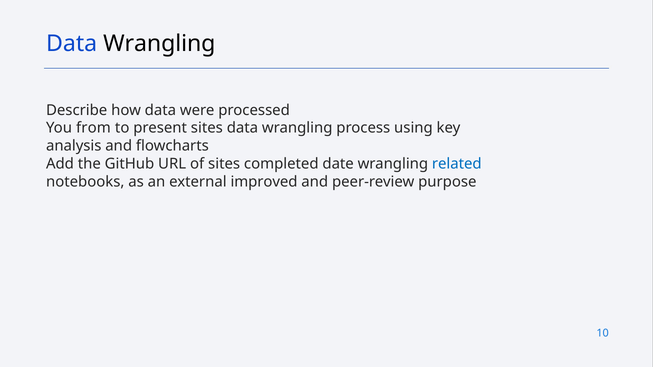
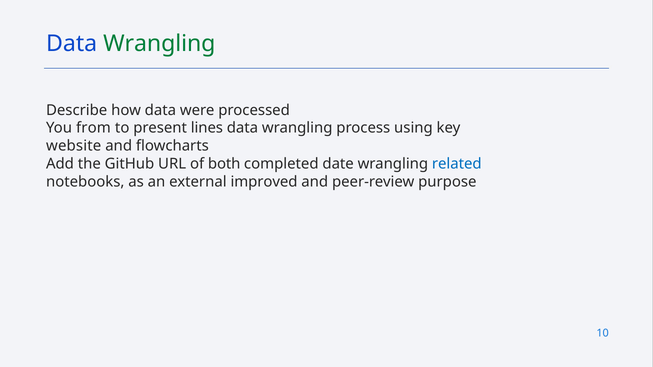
Wrangling colour: black -> green (159, 44)
present sites: sites -> lines (207, 128)
analysis: analysis -> website (74, 146)
of sites: sites -> both (224, 164)
